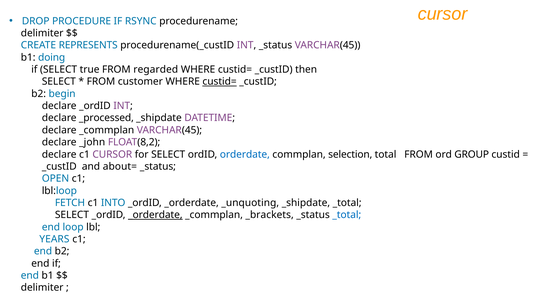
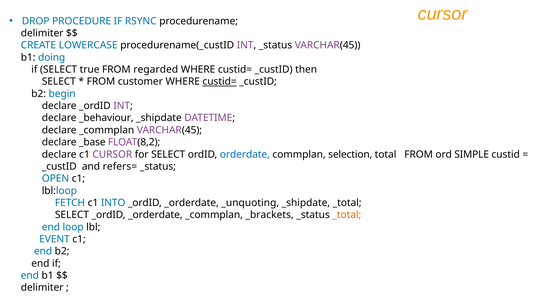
REPRESENTS: REPRESENTS -> LOWERCASE (88, 45)
_processed: _processed -> _behaviour (106, 118)
_john: _john -> _base (92, 142)
GROUP: GROUP -> SIMPLE (472, 154)
about=: about= -> refers= (120, 167)
_orderdate underline: present -> none (155, 215)
_total colour: blue -> orange (347, 215)
YEARS: YEARS -> EVENT (54, 239)
